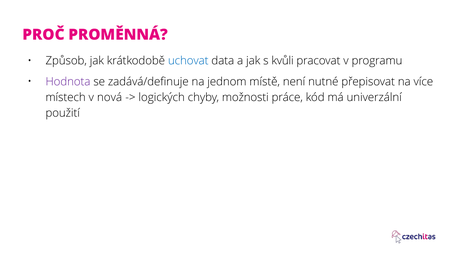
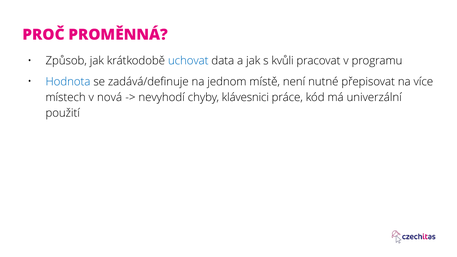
Hodnota colour: purple -> blue (68, 82)
logických: logických -> nevyhodí (162, 97)
možnosti: možnosti -> klávesnici (245, 97)
